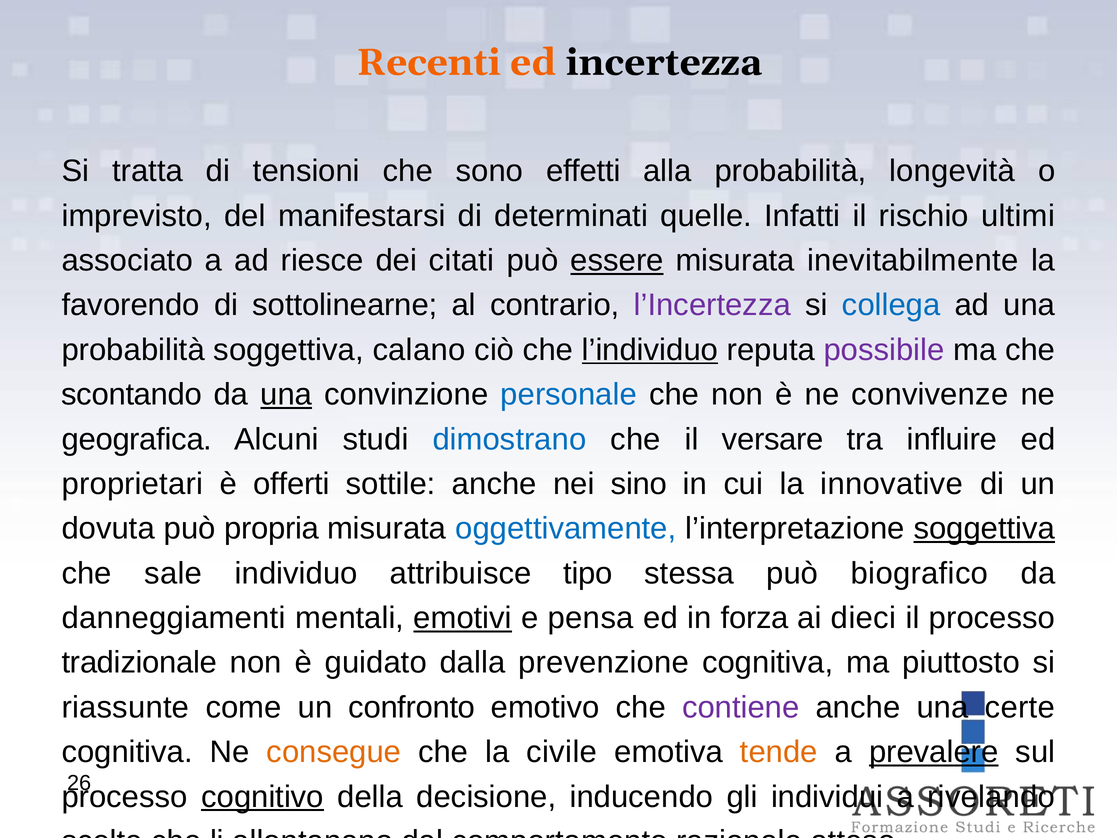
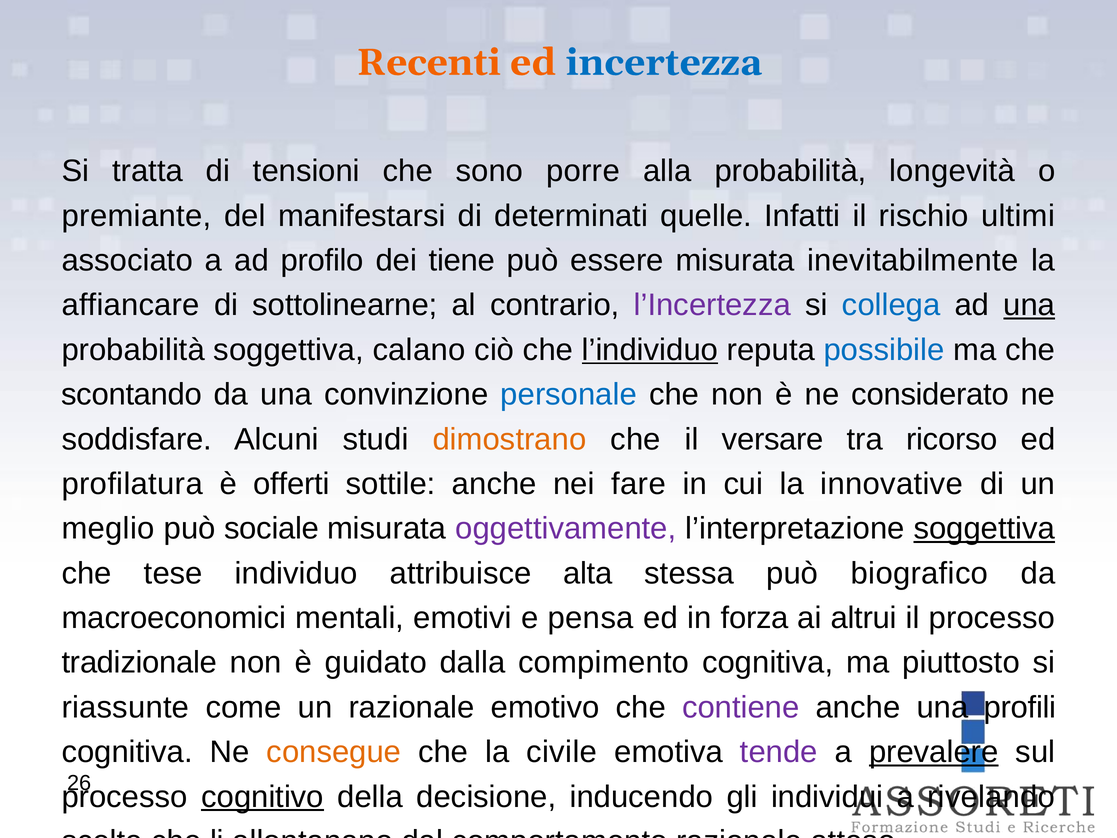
incertezza colour: black -> blue (664, 62)
effetti: effetti -> porre (583, 171)
imprevisto: imprevisto -> premiante (137, 216)
riesce: riesce -> profilo (322, 260)
citati: citati -> tiene (462, 260)
essere underline: present -> none (617, 260)
favorendo: favorendo -> affiancare (131, 305)
una underline: none -> present (1029, 305)
possibile colour: purple -> blue (884, 350)
una underline: present -> none (286, 394)
convivenze: convivenze -> considerato (930, 394)
geografica: geografica -> soddisfare (137, 439)
dimostrano colour: blue -> orange (509, 439)
influire: influire -> ricorso (952, 439)
proprietari: proprietari -> profilatura (132, 484)
sino: sino -> fare (639, 484)
dovuta: dovuta -> meglio (108, 529)
propria: propria -> sociale (272, 529)
oggettivamente colour: blue -> purple (566, 529)
sale: sale -> tese (173, 573)
tipo: tipo -> alta (588, 573)
danneggiamenti: danneggiamenti -> macroeconomici (174, 618)
emotivi underline: present -> none (463, 618)
dieci: dieci -> altrui (864, 618)
prevenzione: prevenzione -> compimento (604, 663)
un confronto: confronto -> razionale (412, 707)
certe: certe -> profili (1020, 707)
tende colour: orange -> purple (779, 752)
